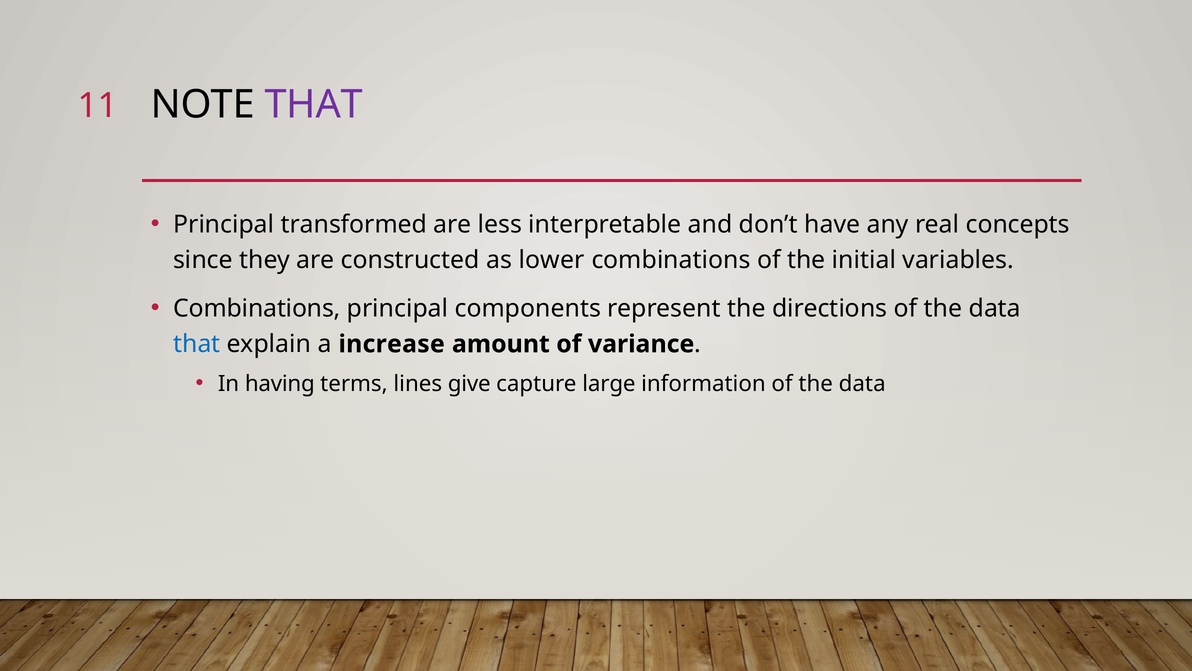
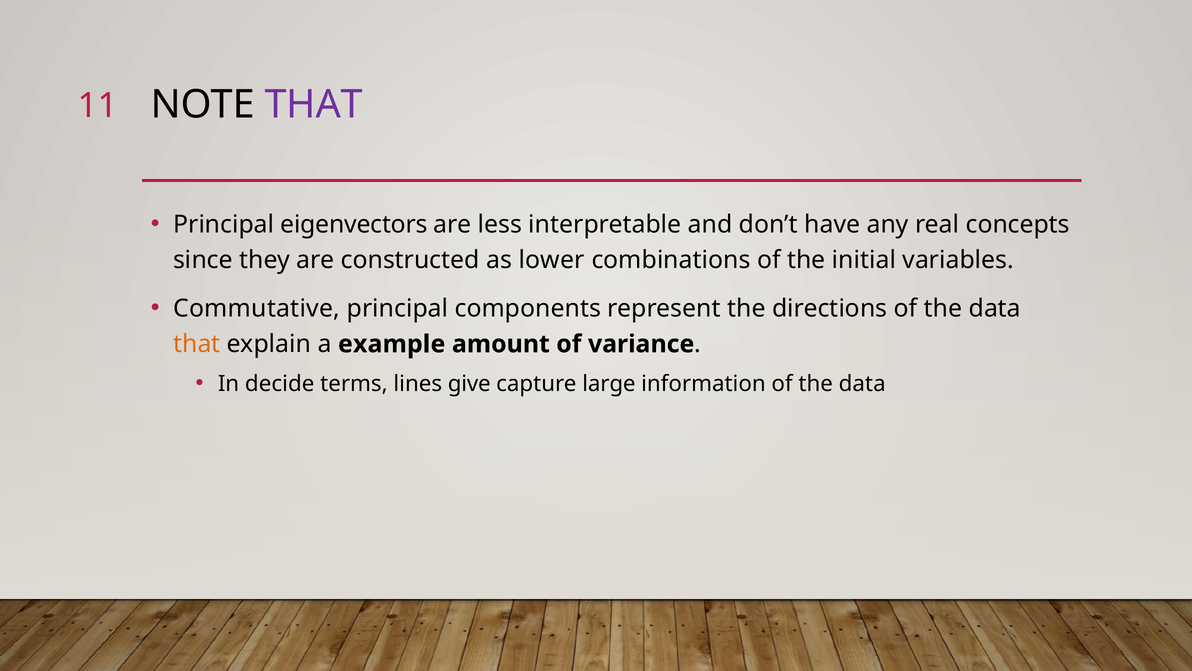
transformed: transformed -> eigenvectors (354, 224)
Combinations: Combinations -> Commutative (257, 308)
that colour: blue -> orange (197, 344)
increase: increase -> example (392, 344)
having: having -> decide (280, 384)
